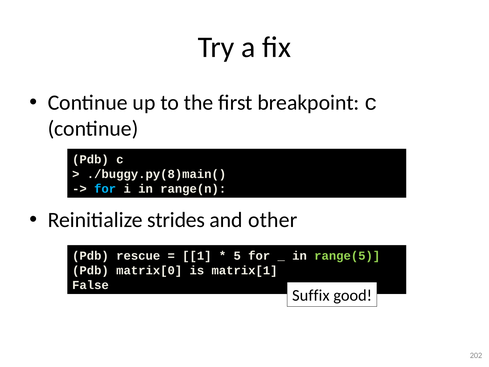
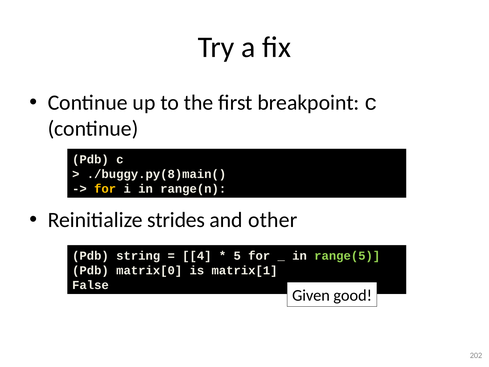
for colour: light blue -> yellow (105, 189)
rescue: rescue -> string (138, 256)
1: 1 -> 4 (197, 256)
Suffix: Suffix -> Given (311, 295)
